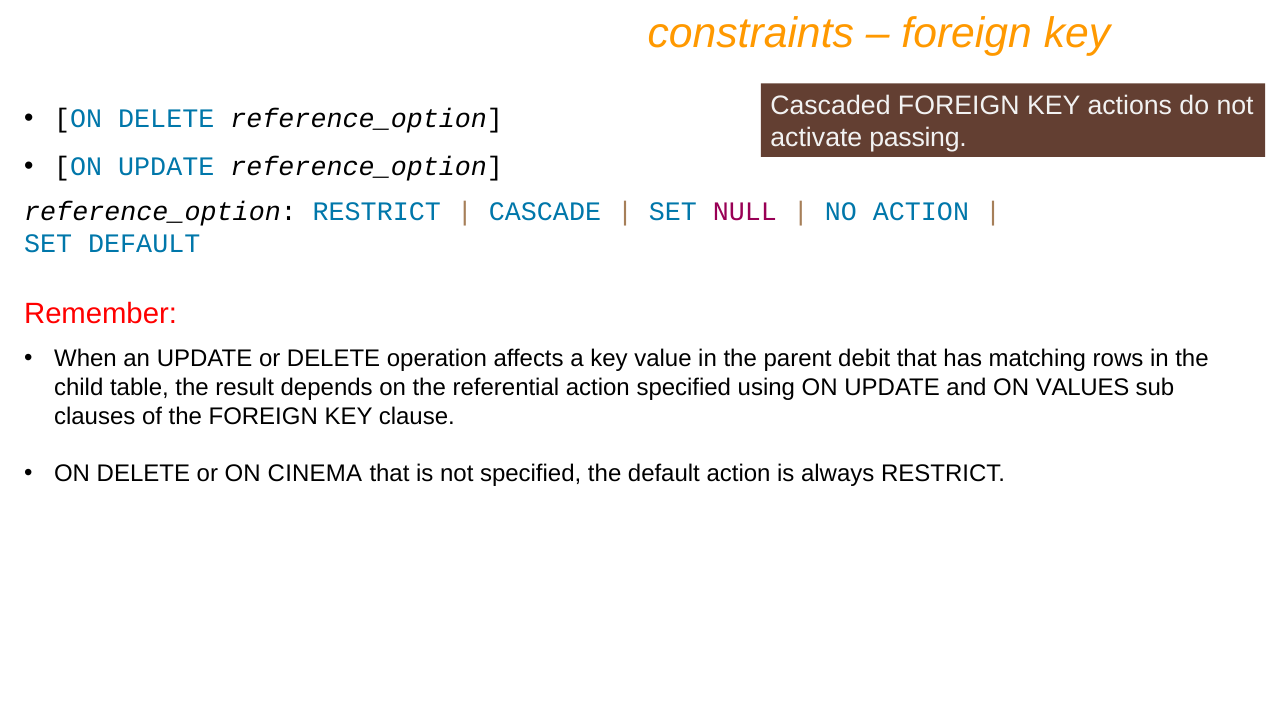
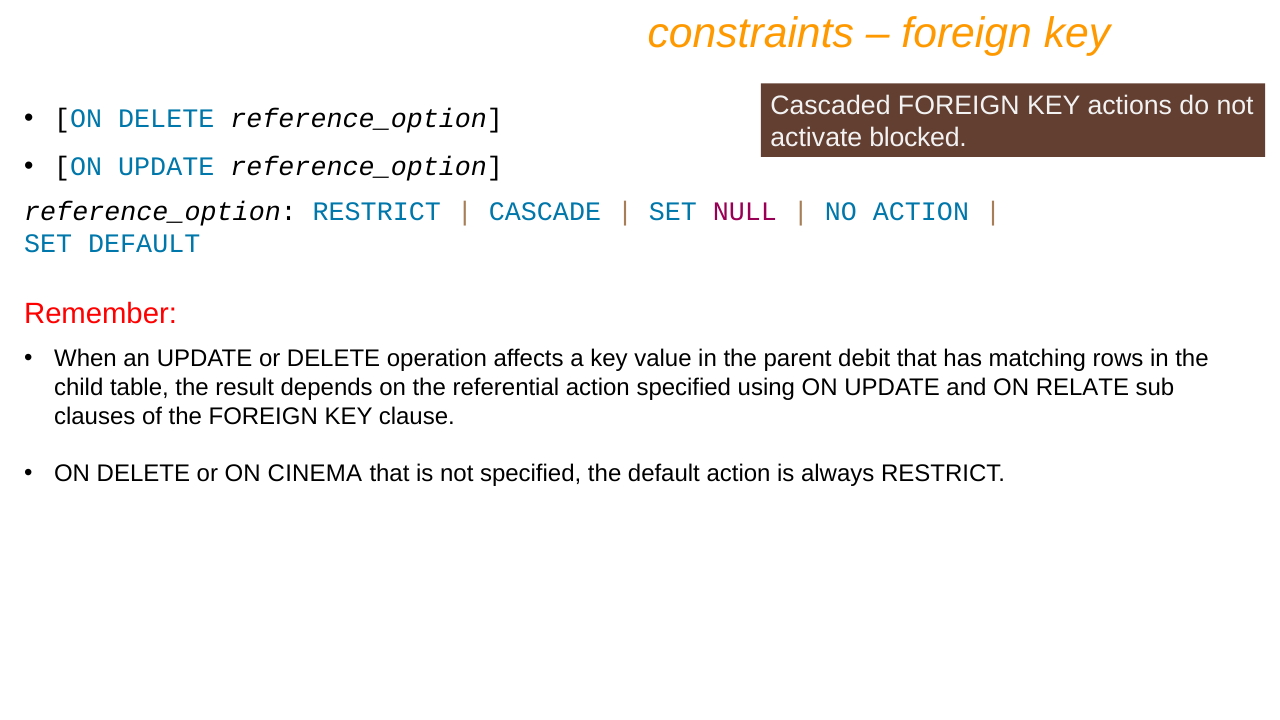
passing: passing -> blocked (918, 138)
VALUES: VALUES -> RELATE (1082, 387)
